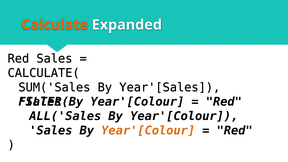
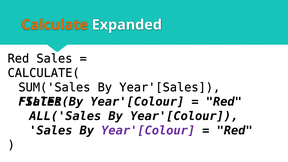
Year'[Colour colour: orange -> purple (148, 131)
